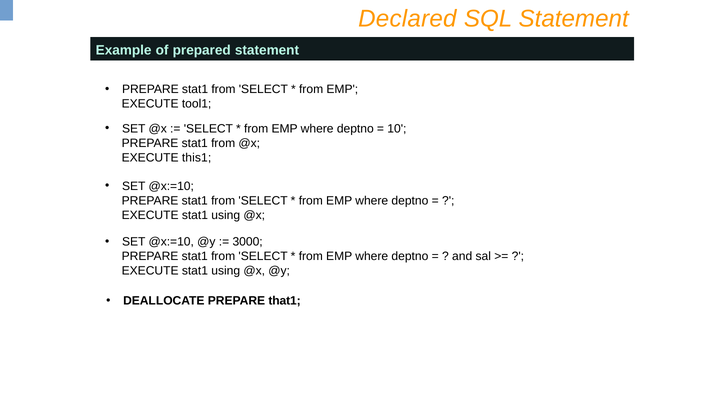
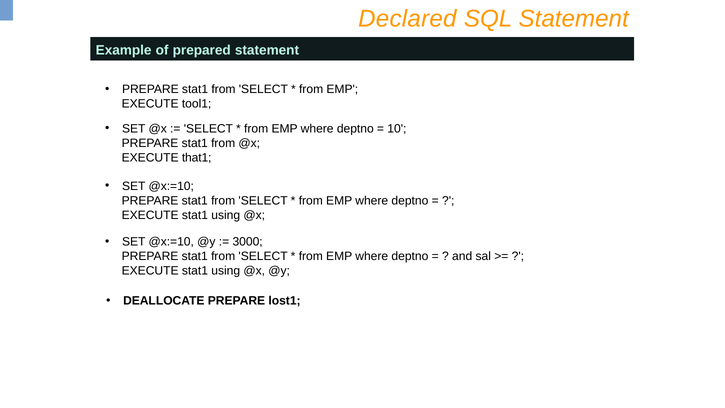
this1: this1 -> that1 (197, 158)
that1: that1 -> lost1 (285, 301)
